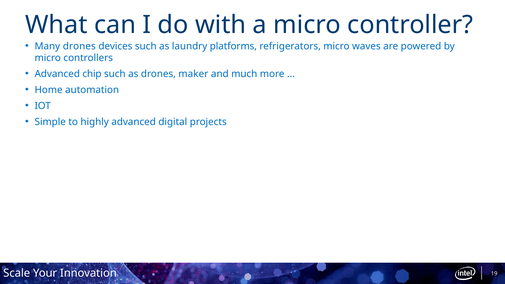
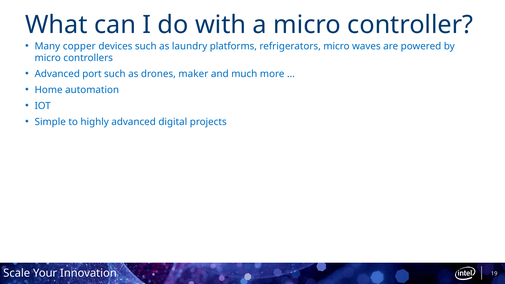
Many drones: drones -> copper (79, 46)
chip: chip -> port (92, 74)
